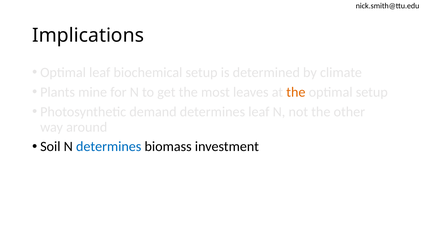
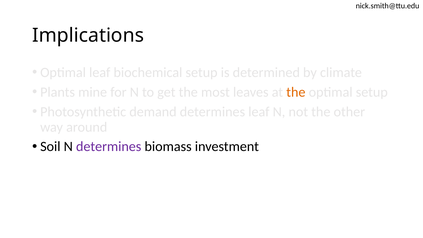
determines colour: blue -> purple (109, 147)
